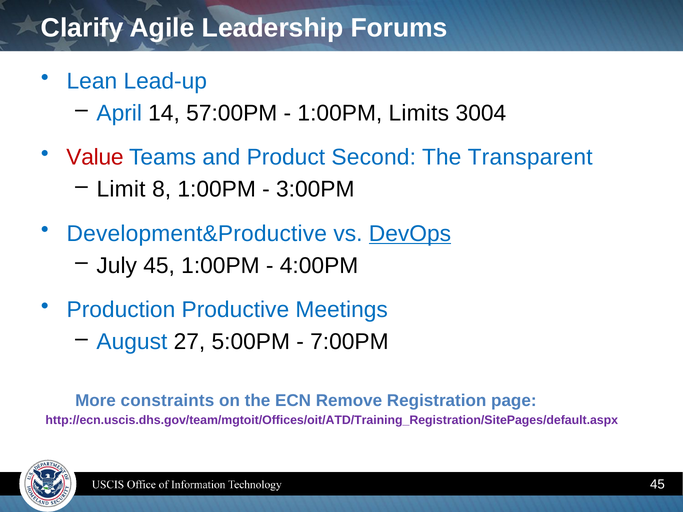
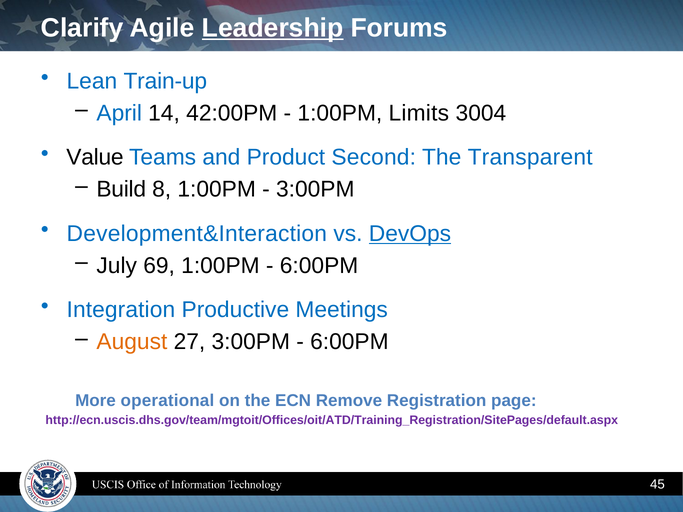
Leadership underline: none -> present (273, 28)
Lead-up: Lead-up -> Train-up (165, 81)
57:00PM: 57:00PM -> 42:00PM (232, 113)
Value colour: red -> black (95, 158)
Limit: Limit -> Build (121, 189)
Development&Productive: Development&Productive -> Development&Interaction (197, 234)
July 45: 45 -> 69 (159, 266)
4:00PM: 4:00PM -> 6:00PM (319, 266)
Production: Production -> Integration (121, 310)
August colour: blue -> orange (132, 342)
27 5:00PM: 5:00PM -> 3:00PM (251, 342)
7:00PM: 7:00PM -> 6:00PM (349, 342)
constraints: constraints -> operational (167, 401)
